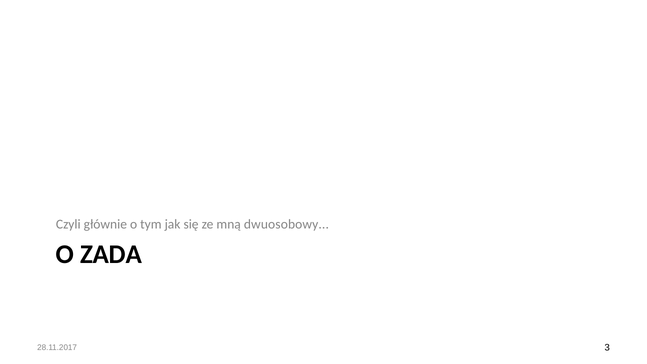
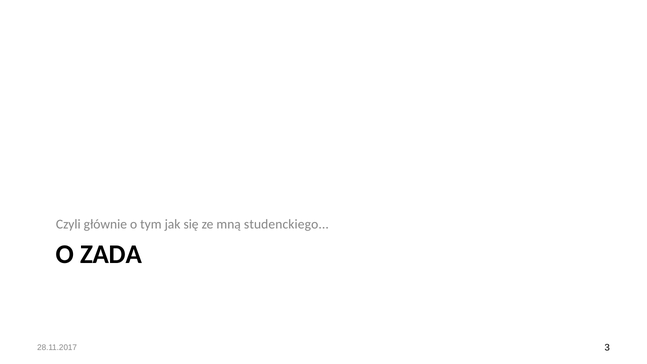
dwuosobowy: dwuosobowy -> studenckiego (286, 224)
